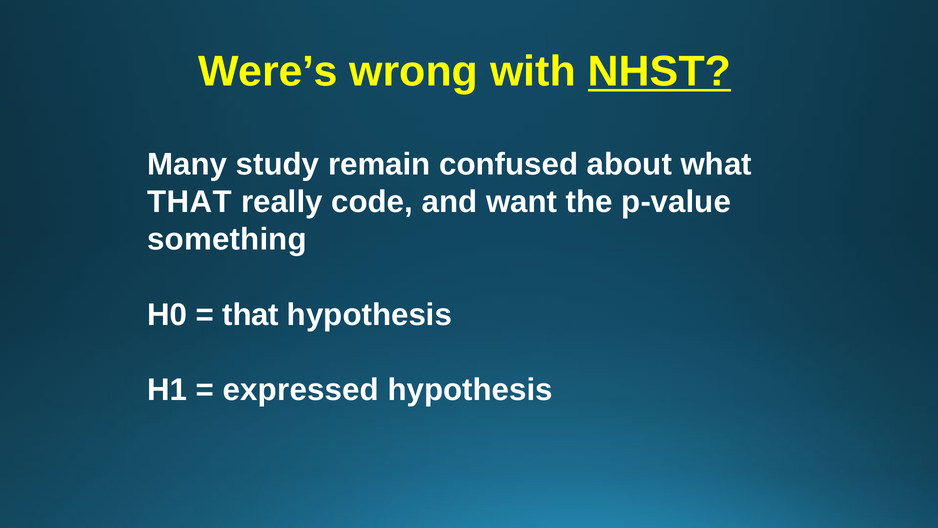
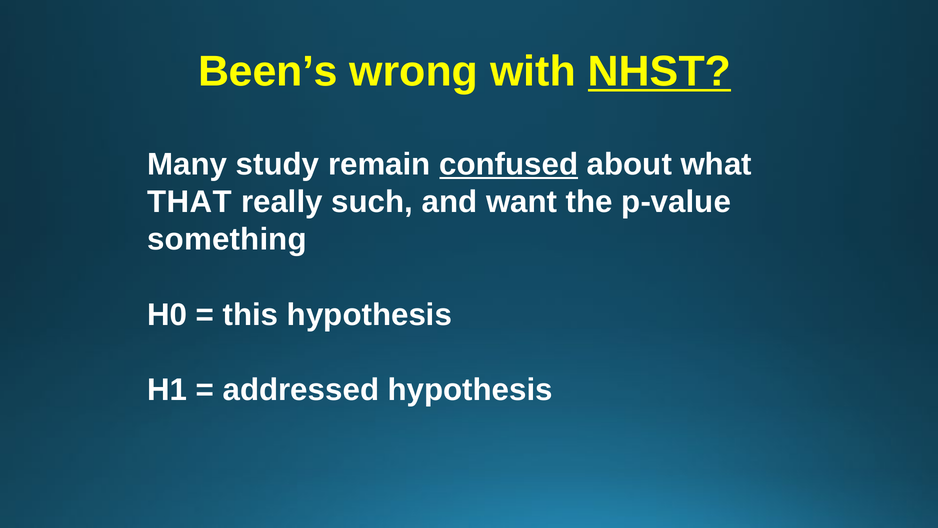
Were’s: Were’s -> Been’s (268, 72)
confused underline: none -> present (509, 164)
code: code -> such (372, 202)
that: that -> this (250, 315)
expressed: expressed -> addressed (301, 390)
